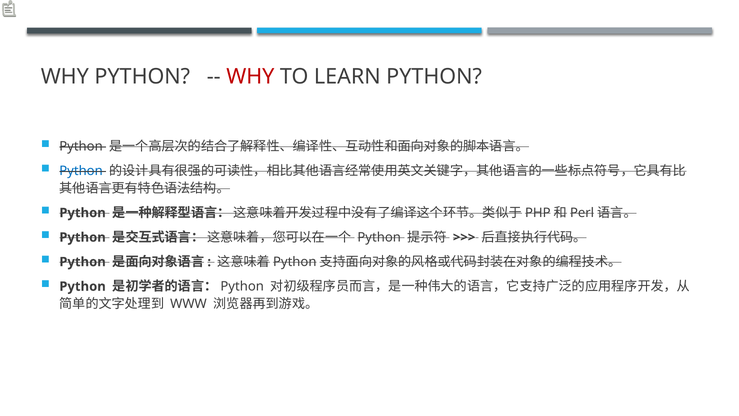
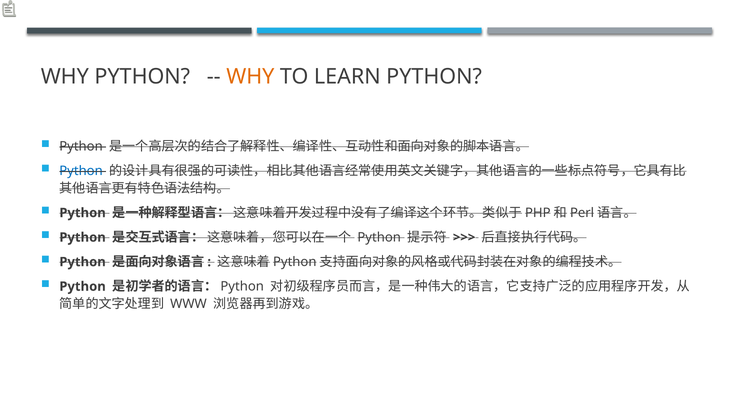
WHY colour: red -> orange (250, 77)
